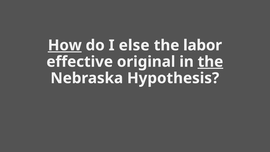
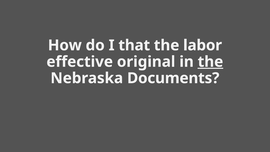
How underline: present -> none (65, 45)
else: else -> that (134, 45)
Hypothesis: Hypothesis -> Documents (173, 78)
